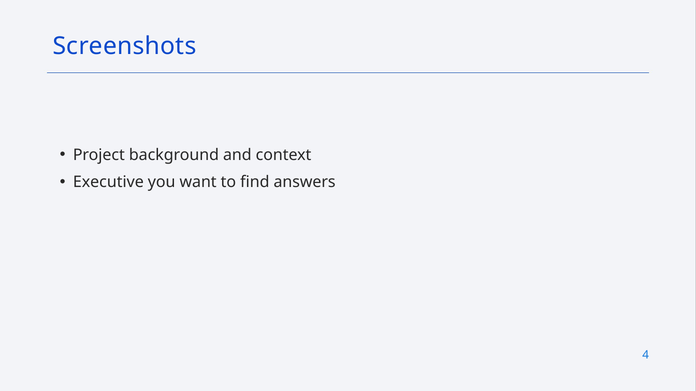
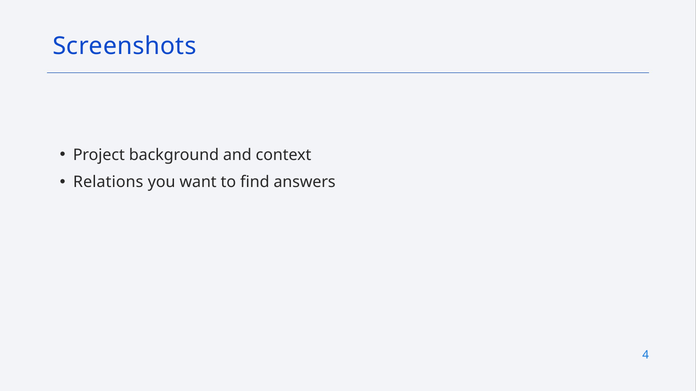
Executive: Executive -> Relations (108, 182)
